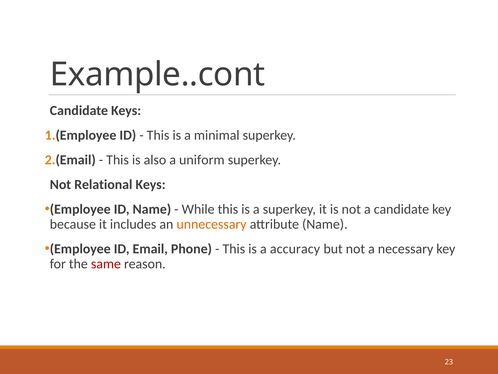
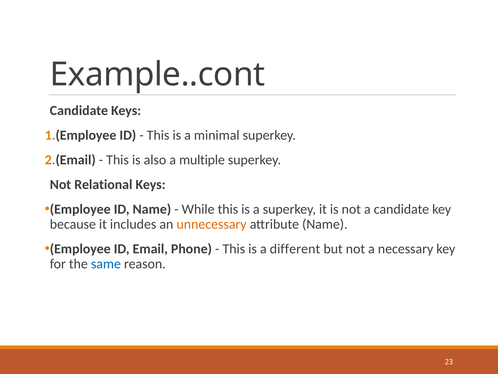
uniform: uniform -> multiple (202, 160)
accuracy: accuracy -> different (295, 248)
same colour: red -> blue (106, 263)
